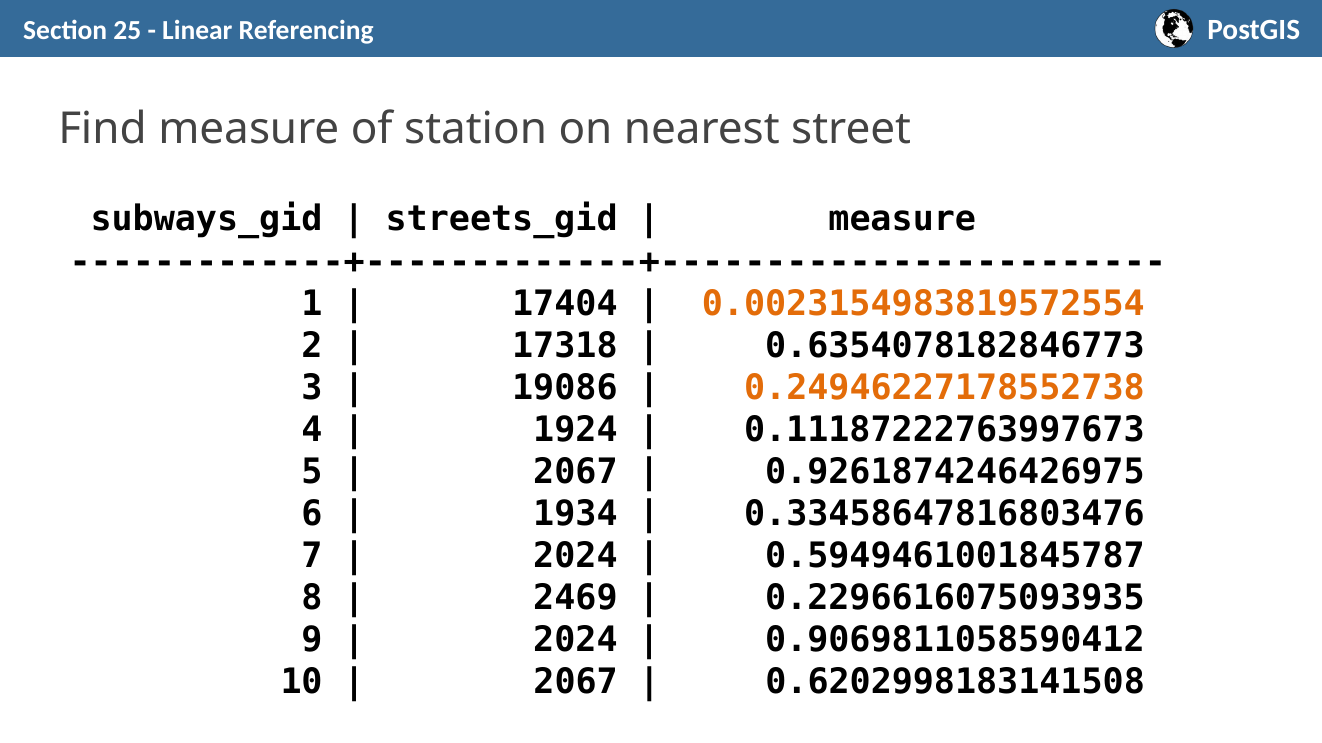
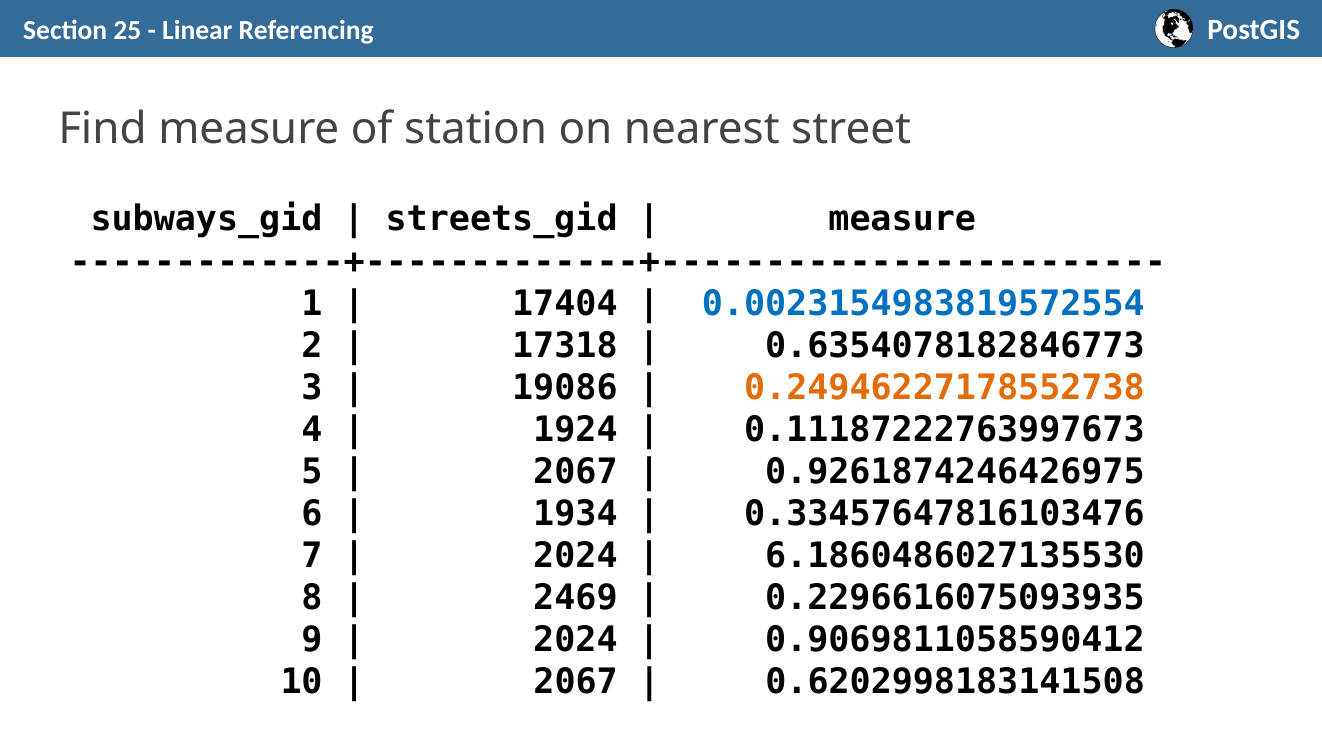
0.0023154983819572554 colour: orange -> blue (923, 304)
0.33458647816803476: 0.33458647816803476 -> 0.33457647816103476 (944, 514)
0.5949461001845787: 0.5949461001845787 -> 6.1860486027135530 (955, 556)
